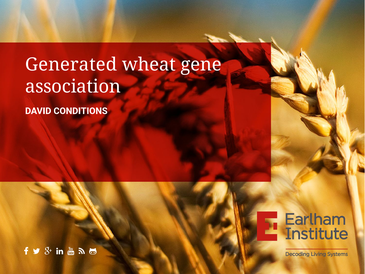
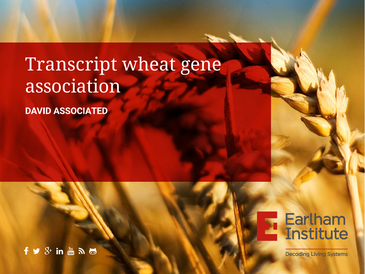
Generated: Generated -> Transcript (71, 65)
CONDITIONS: CONDITIONS -> ASSOCIATED (81, 111)
